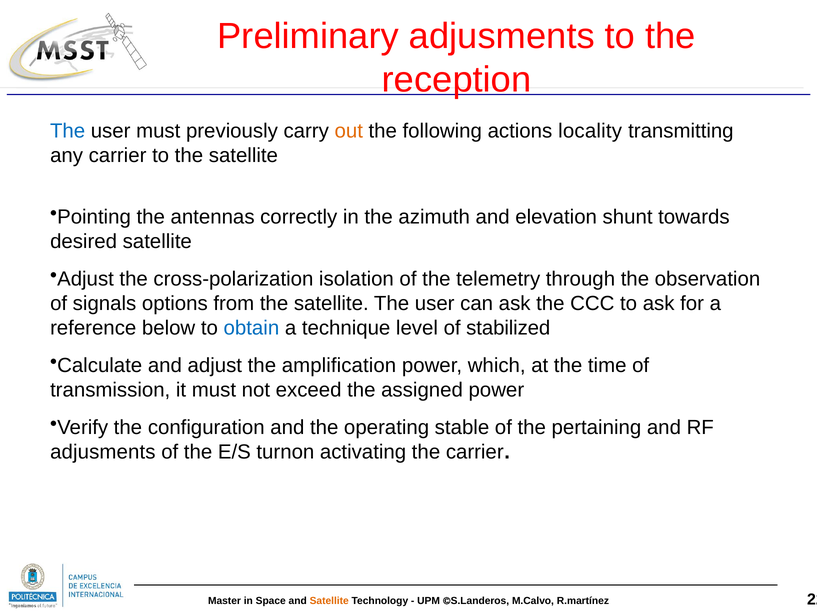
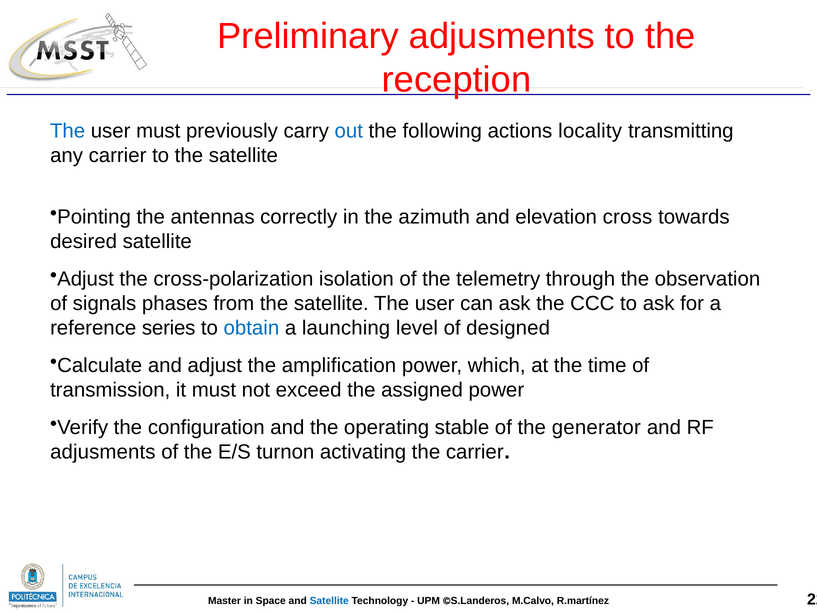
out colour: orange -> blue (349, 131)
shunt: shunt -> cross (627, 217)
options: options -> phases (175, 303)
below: below -> series (169, 328)
technique: technique -> launching (346, 328)
stabilized: stabilized -> designed (508, 328)
pertaining: pertaining -> generator (596, 427)
Satellite colour: orange -> blue (329, 600)
